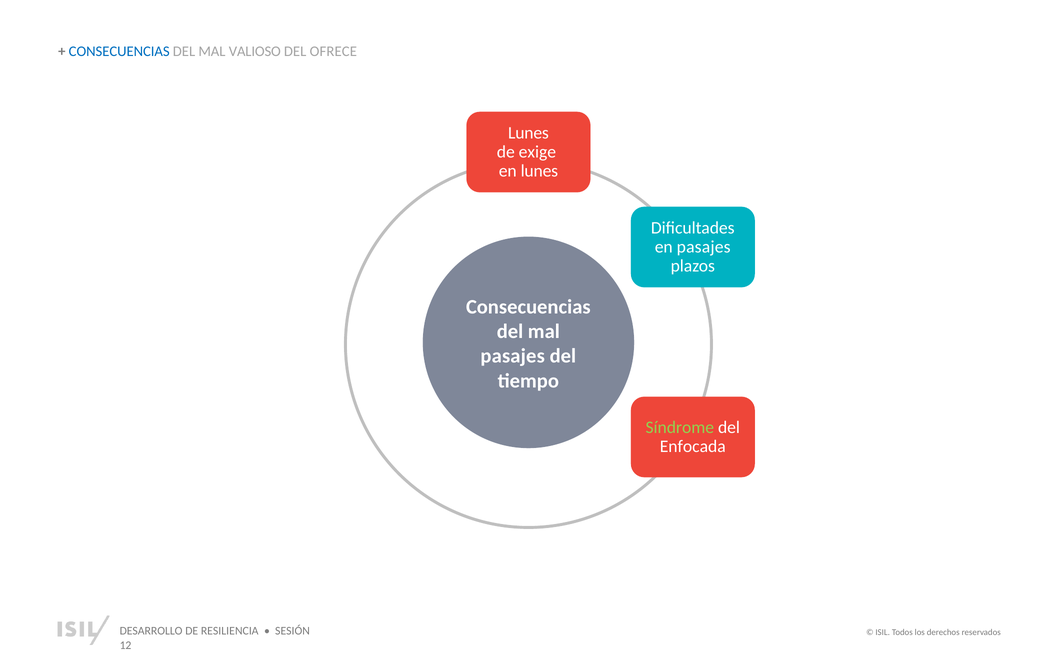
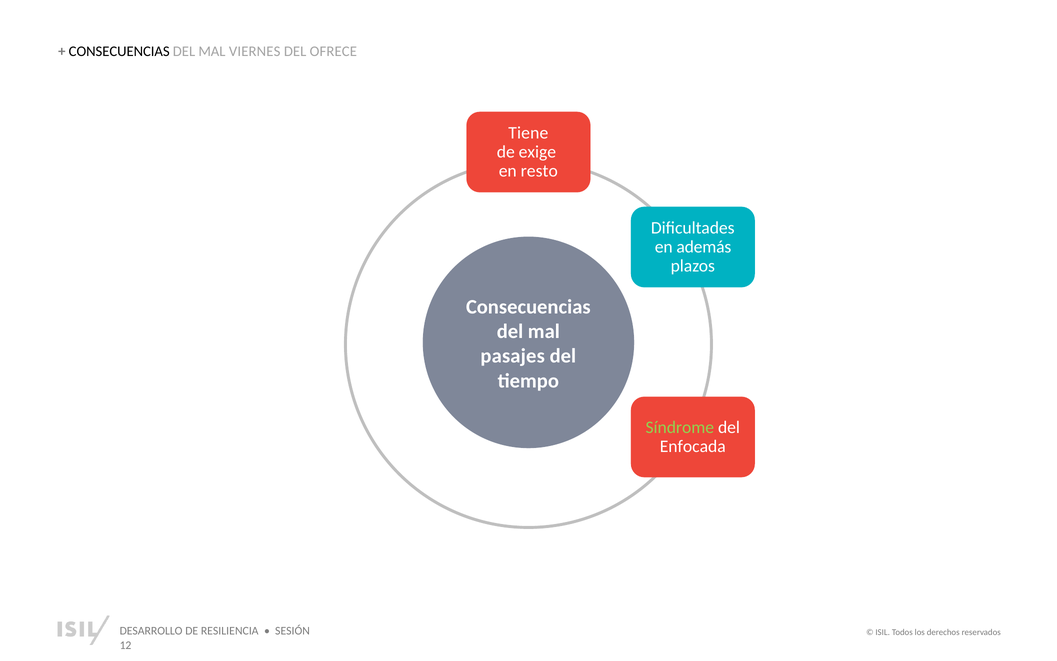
CONSECUENCIAS colour: blue -> black (119, 51)
VALIOSO: VALIOSO -> VIERNES (255, 51)
Lunes: Lunes -> Tiene (528, 133)
en lunes: lunes -> resto (539, 171)
en pasajes: pasajes -> además (704, 247)
